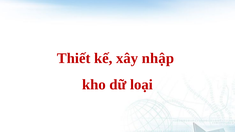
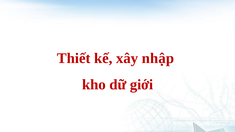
loại: loại -> giới (142, 85)
